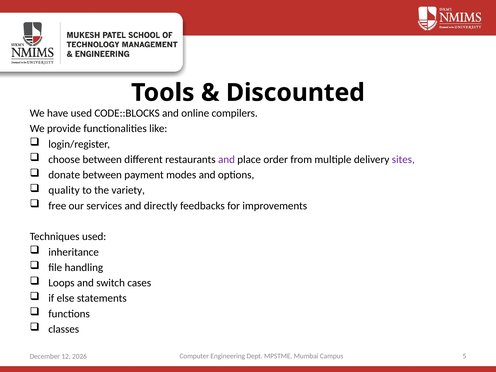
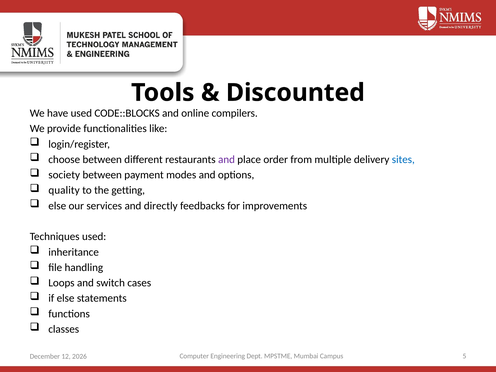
sites colour: purple -> blue (403, 159)
donate: donate -> society (64, 175)
variety: variety -> getting (128, 190)
free: free -> else (57, 206)
